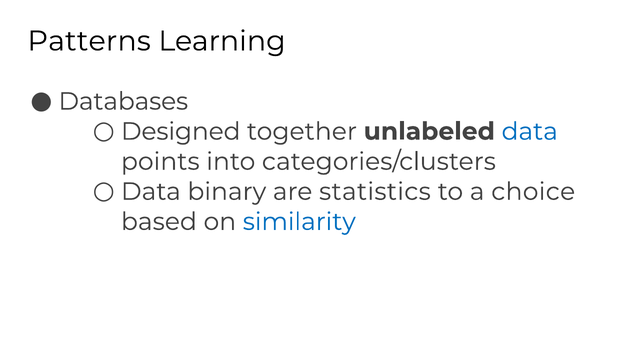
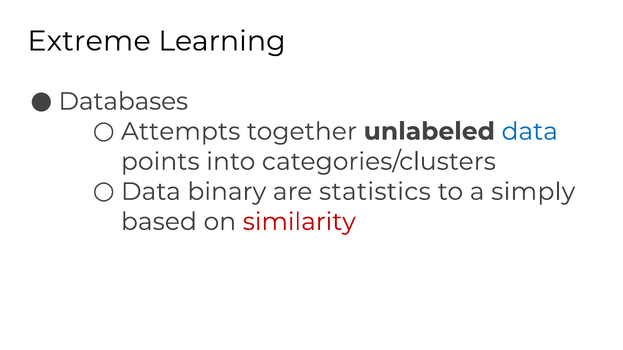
Patterns: Patterns -> Extreme (89, 41)
Designed: Designed -> Attempts (181, 132)
choice: choice -> simply (533, 192)
similarity colour: blue -> red (299, 222)
